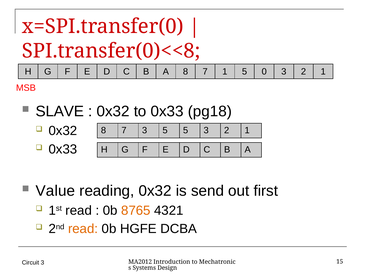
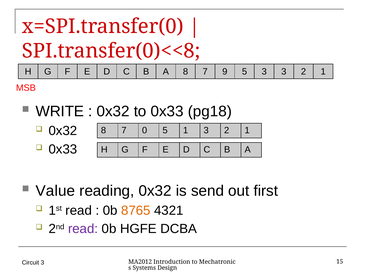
7 1: 1 -> 9 (225, 71)
5 0: 0 -> 3 (264, 71)
SLAVE: SLAVE -> WRITE (60, 111)
7 3: 3 -> 0 (145, 130)
5 5: 5 -> 1 (186, 130)
read colour: orange -> purple (83, 229)
